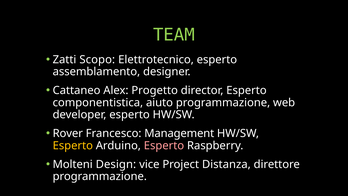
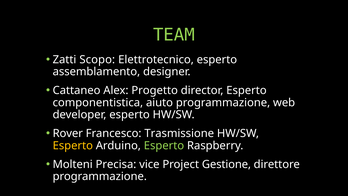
Management: Management -> Trasmissione (179, 133)
Esperto colour: pink -> light green (164, 145)
Design: Design -> Precisa (116, 164)
Distanza: Distanza -> Gestione (226, 164)
